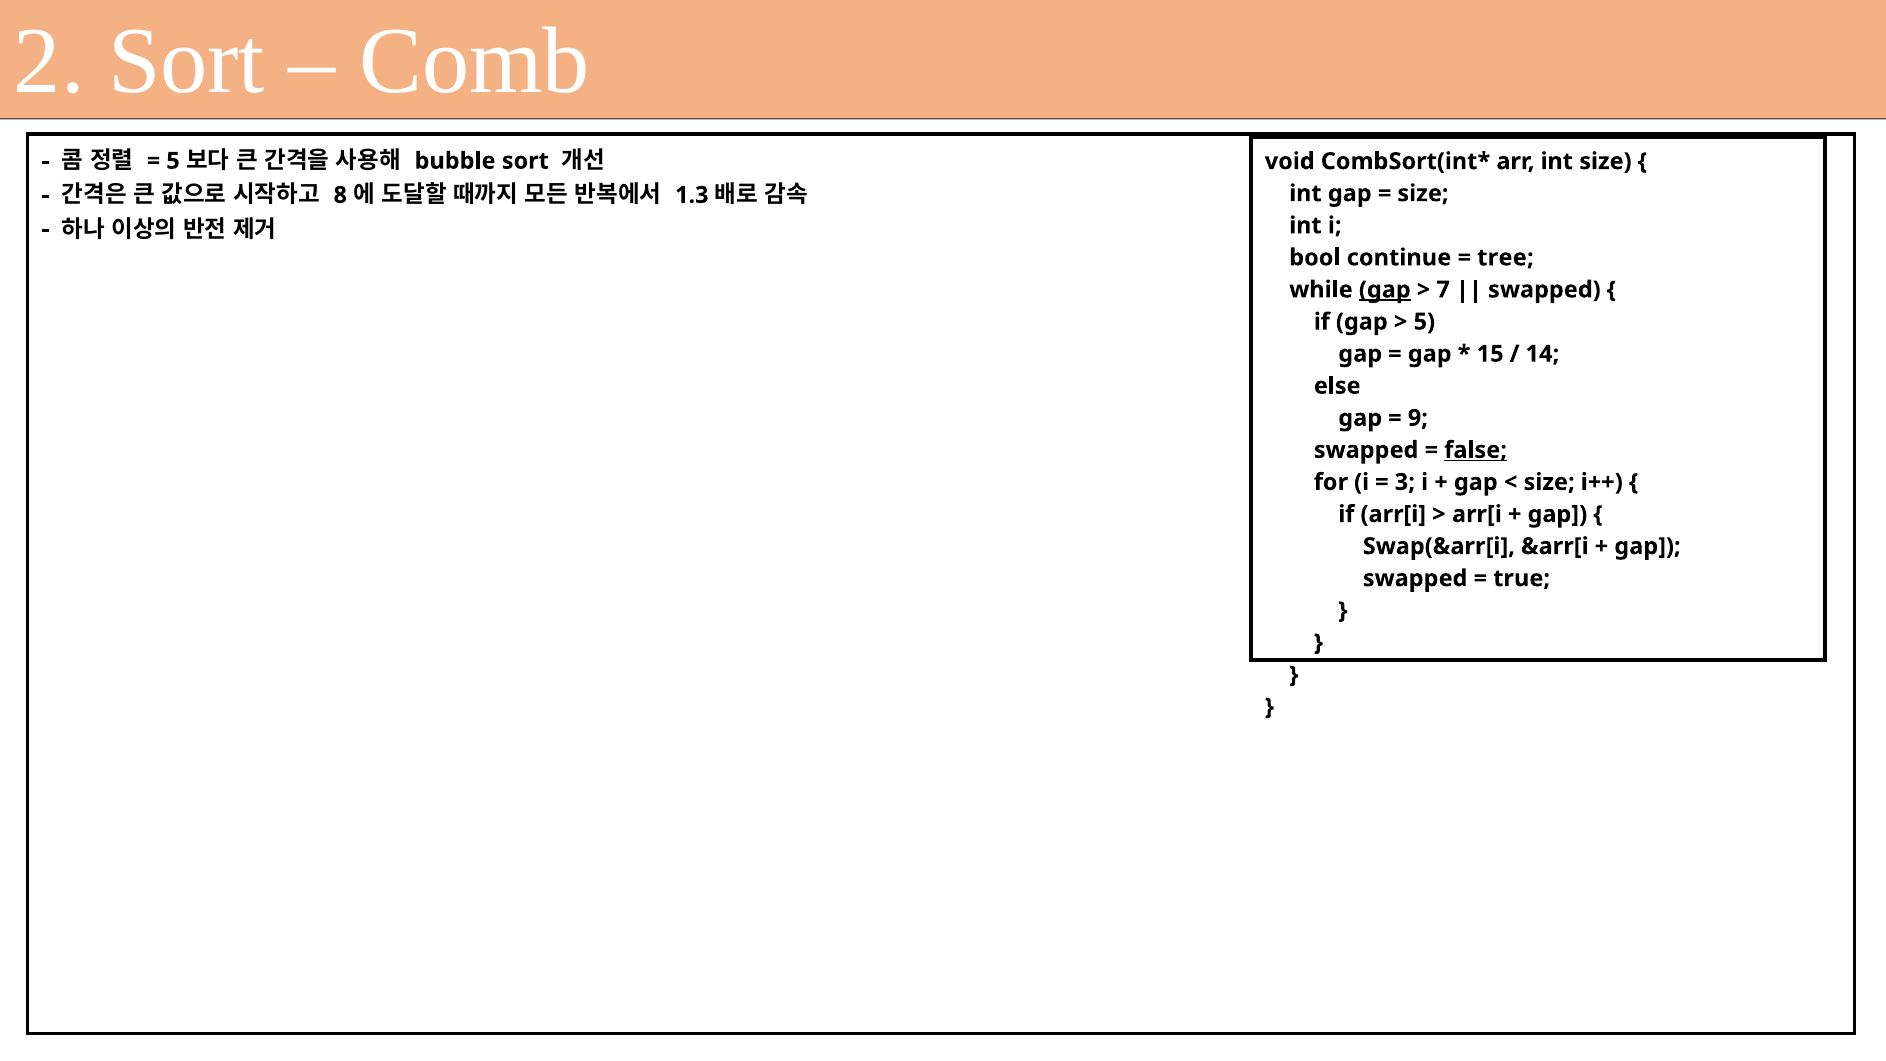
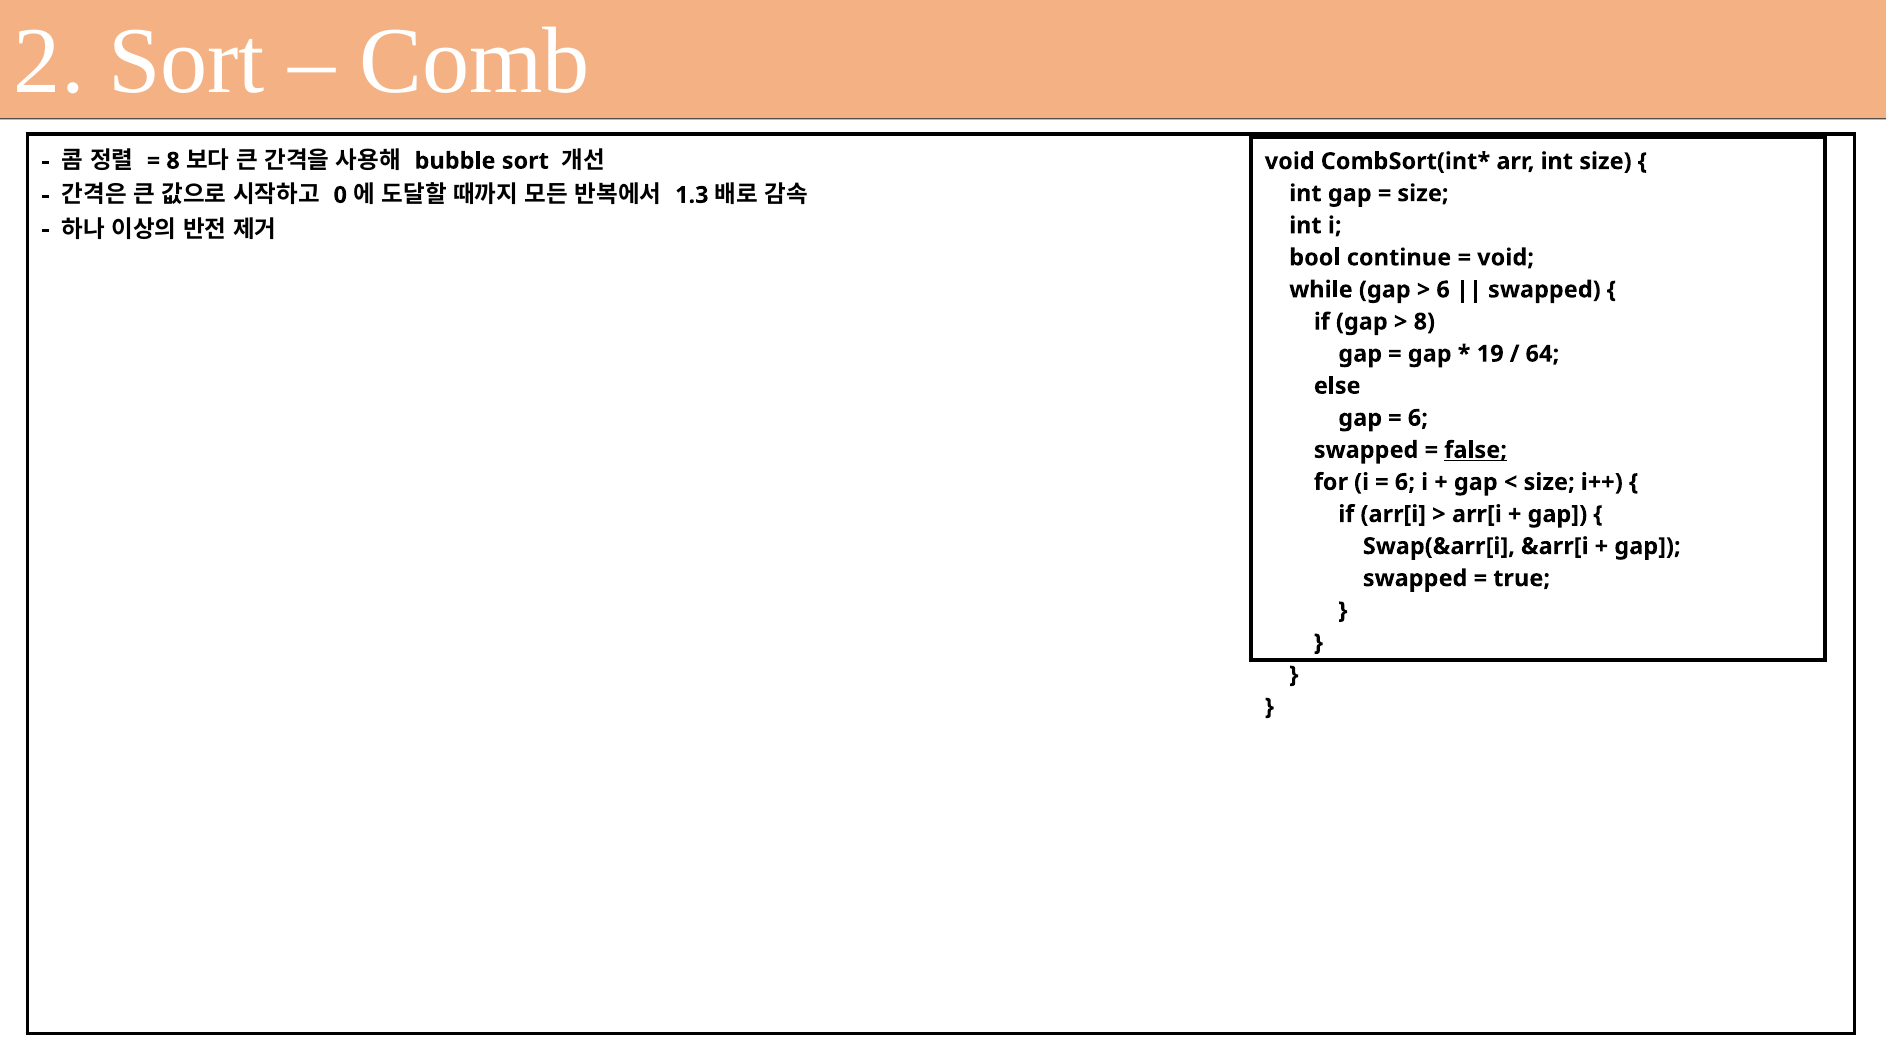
5: 5 -> 8 (173, 161)
8: 8 -> 0 (340, 195)
tree: tree -> void (1506, 258)
gap underline: present -> none (1385, 290)
7: 7 -> 6 (1443, 290)
5: 5 -> 8 (1424, 322)
15: 15 -> 19 (1490, 354)
14: 14 -> 64 (1542, 354)
9: 9 -> 6 (1418, 418)
3: 3 -> 6 (1405, 482)
